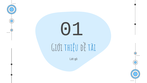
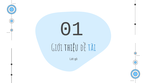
thiệu colour: blue -> black (71, 48)
